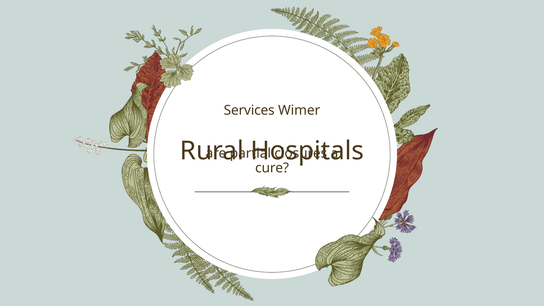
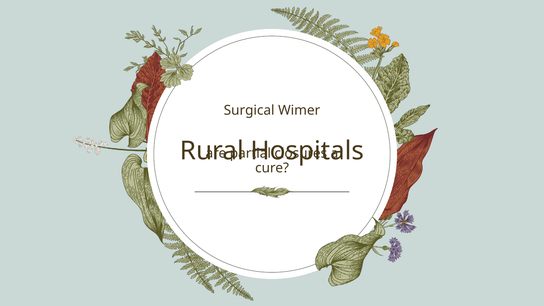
Services: Services -> Surgical (249, 110)
